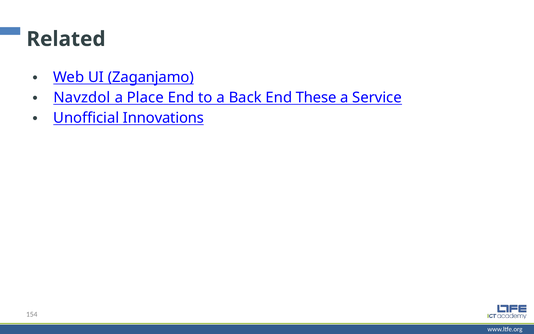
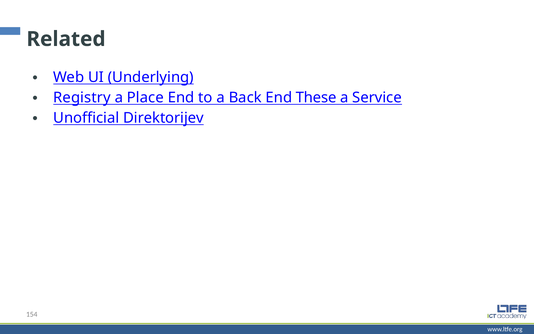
Zaganjamo: Zaganjamo -> Underlying (151, 77)
Navzdol: Navzdol -> Registry (82, 97)
Innovations: Innovations -> Direktorijev (163, 118)
